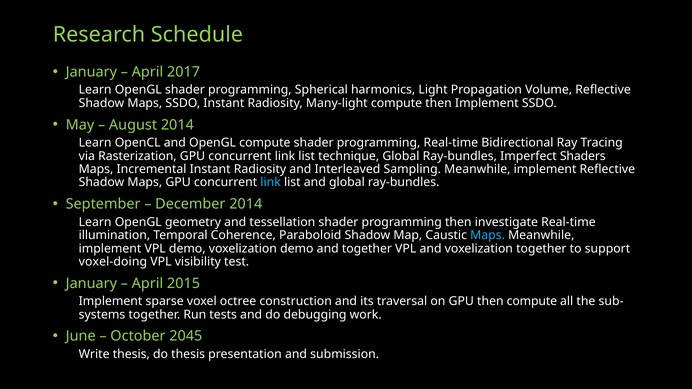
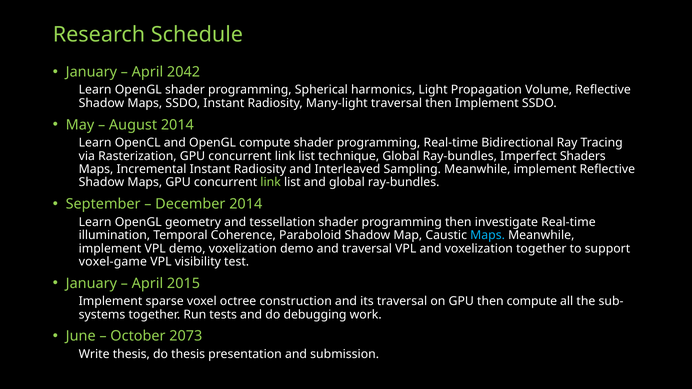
2017: 2017 -> 2042 (184, 72)
Many-light compute: compute -> traversal (396, 103)
link colour: light blue -> light green (271, 183)
and together: together -> traversal (367, 249)
voxel-doing: voxel-doing -> voxel-game (113, 262)
2045: 2045 -> 2073 (186, 336)
